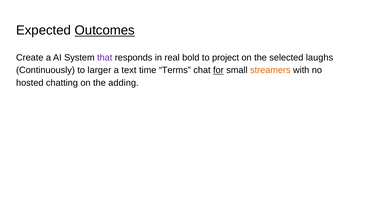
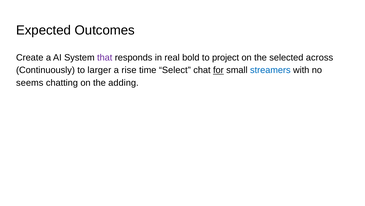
Outcomes underline: present -> none (105, 30)
laughs: laughs -> across (320, 57)
text: text -> rise (129, 70)
Terms: Terms -> Select (175, 70)
streamers colour: orange -> blue (270, 70)
hosted: hosted -> seems (30, 83)
